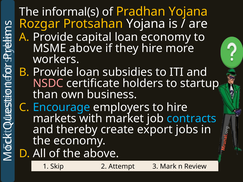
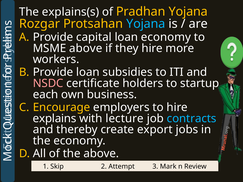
informal(s: informal(s -> explains(s (71, 12)
Yojana colour: white -> light blue (146, 24)
than: than -> each (45, 95)
Encourage colour: light blue -> yellow (62, 107)
markets: markets -> explains (55, 119)
market: market -> lecture (125, 119)
